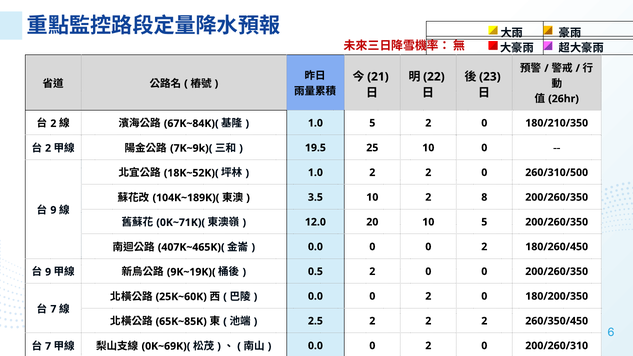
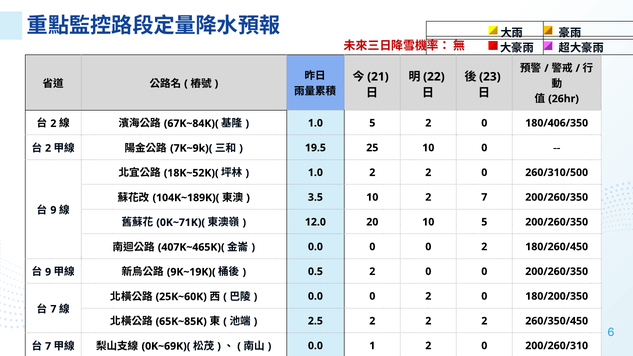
180/210/350: 180/210/350 -> 180/406/350 (557, 123)
2 8: 8 -> 7 (484, 197)
0: 0 -> 1 (372, 346)
